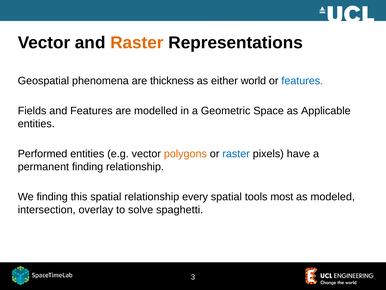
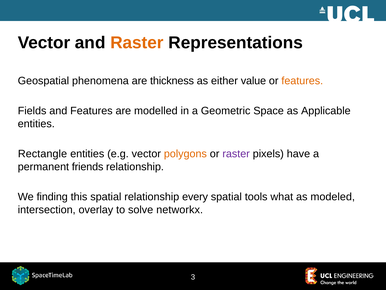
world: world -> value (253, 81)
features colour: blue -> orange (302, 81)
Performed: Performed -> Rectangle (42, 154)
raster colour: blue -> purple (236, 154)
permanent finding: finding -> friends (88, 167)
most: most -> what (282, 197)
spaghetti: spaghetti -> networkx (180, 209)
